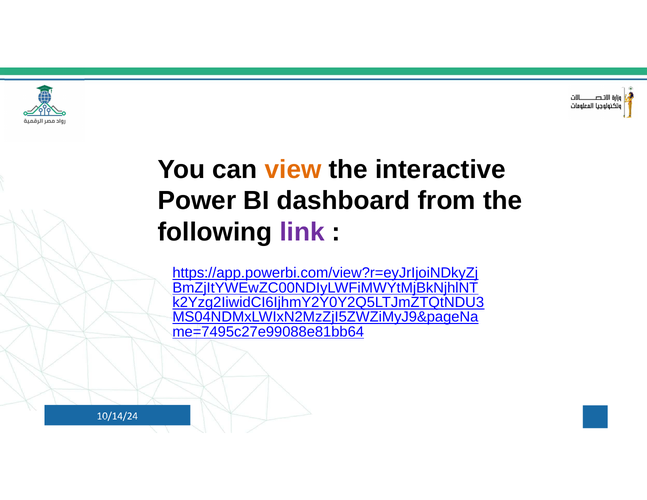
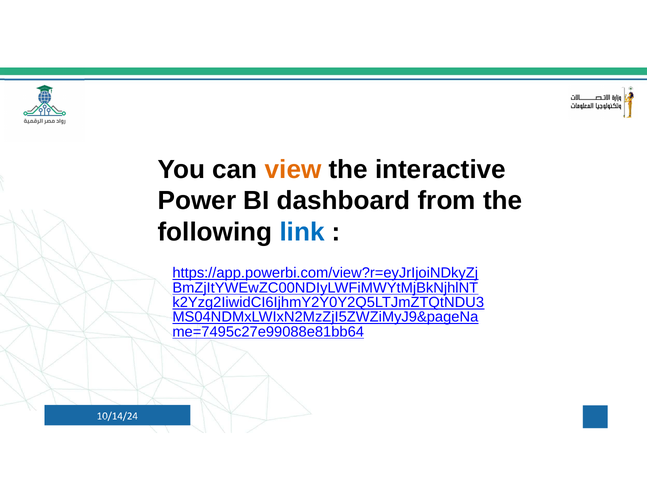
link colour: purple -> blue (302, 232)
